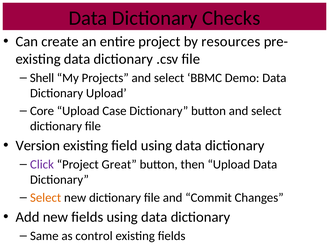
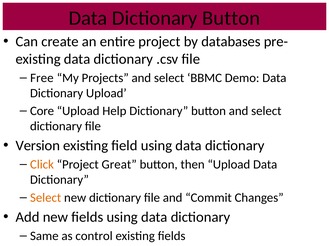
Data Dictionary Checks: Checks -> Button (231, 18)
resources: resources -> databases (231, 42)
Shell: Shell -> Free (42, 78)
Case: Case -> Help (114, 111)
Click colour: purple -> orange (42, 165)
